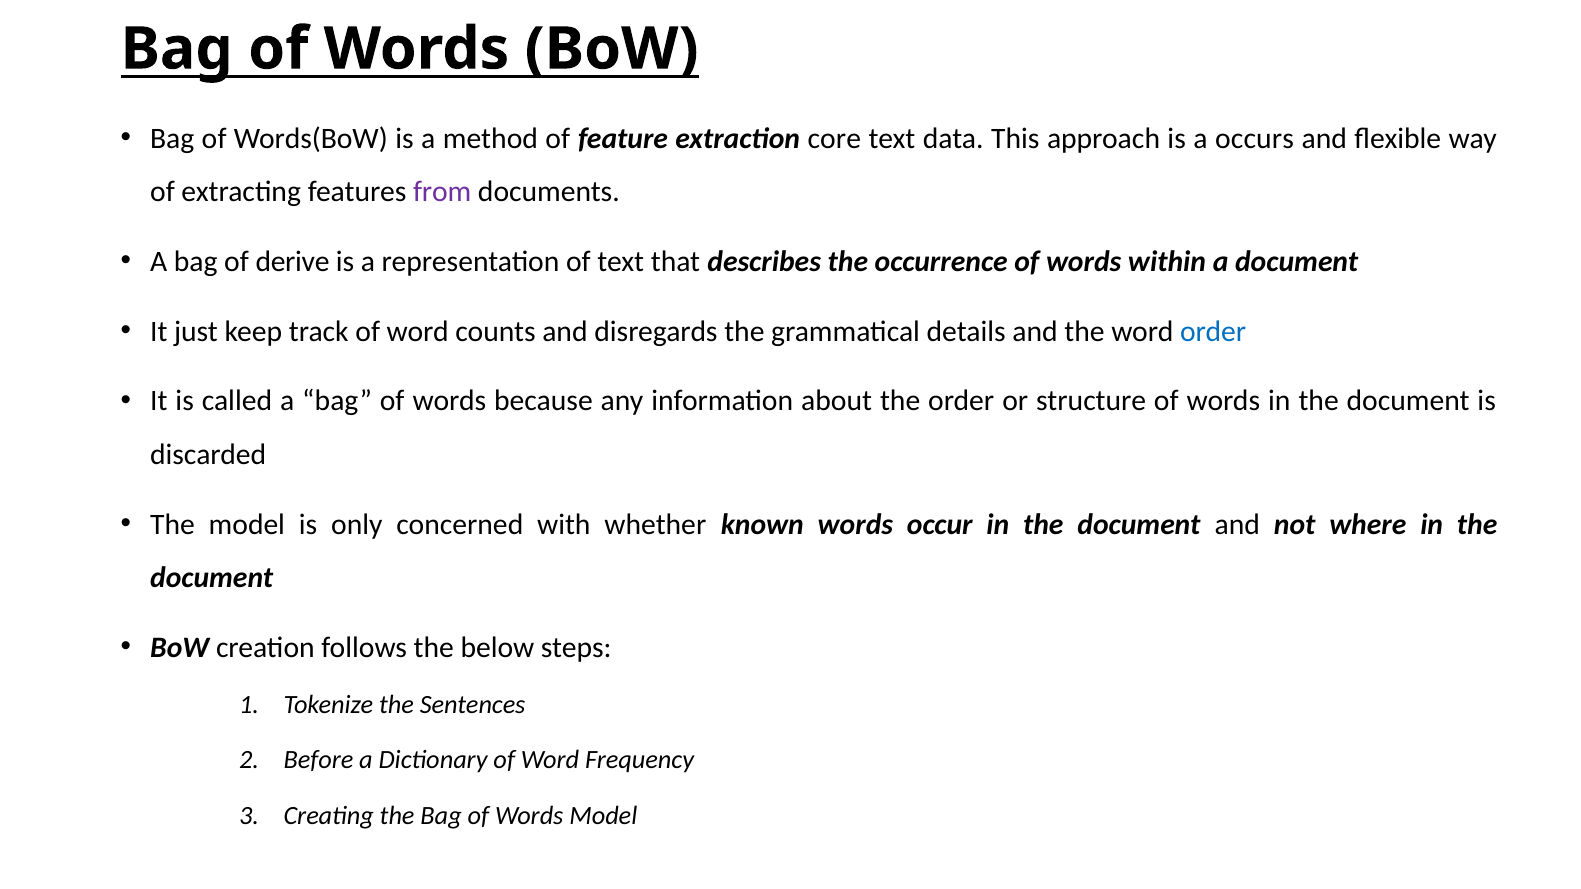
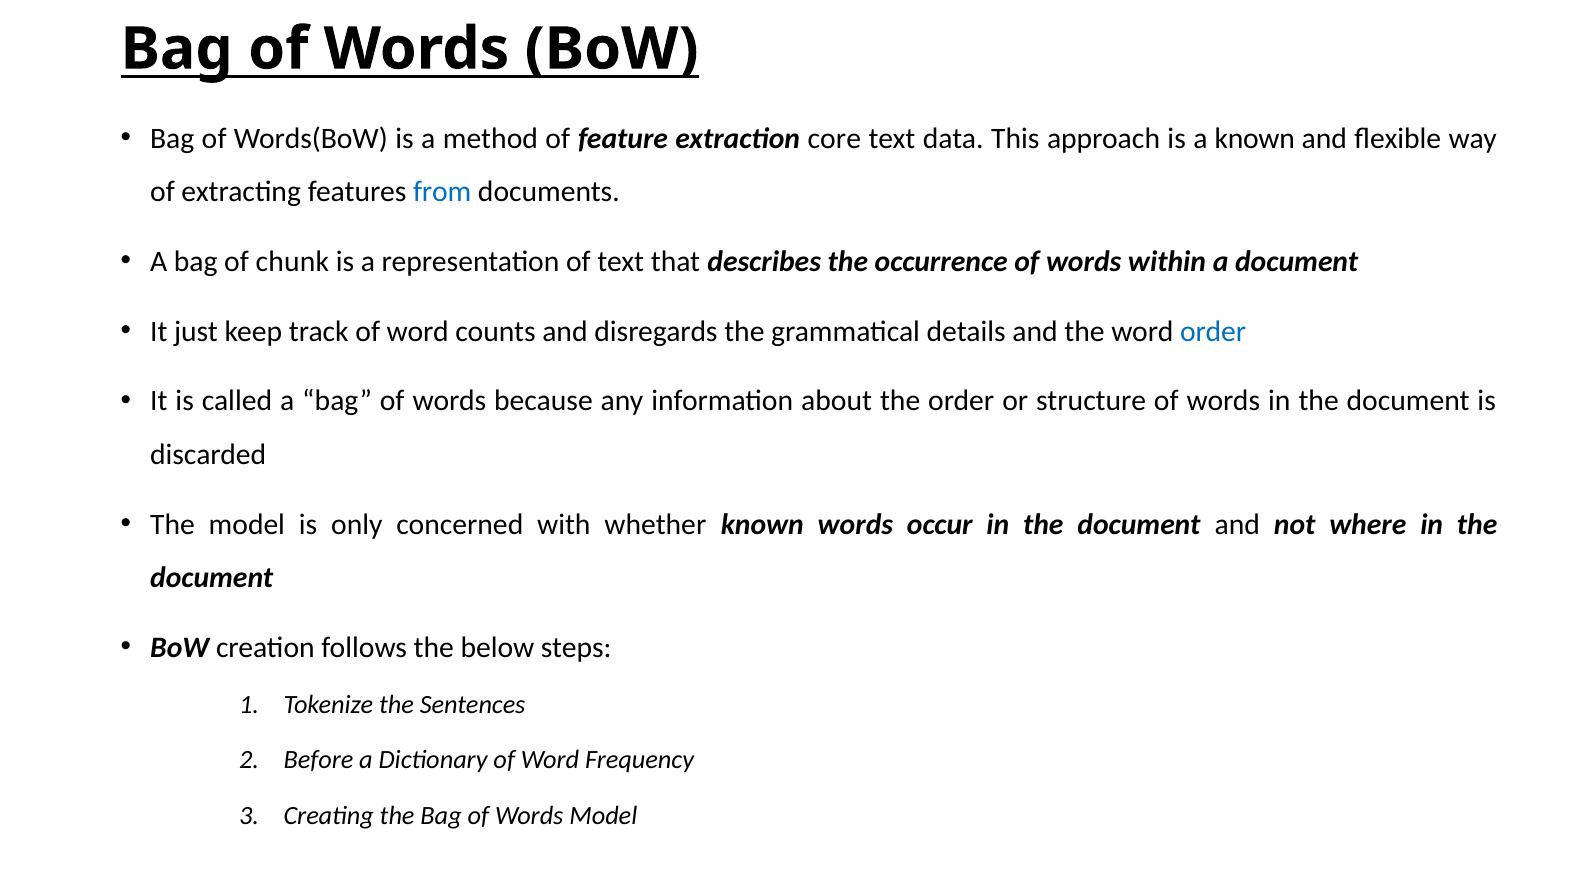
a occurs: occurs -> known (1255, 138)
from colour: purple -> blue (442, 192)
derive: derive -> chunk (292, 262)
